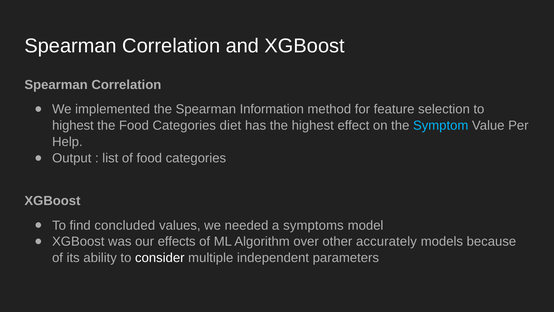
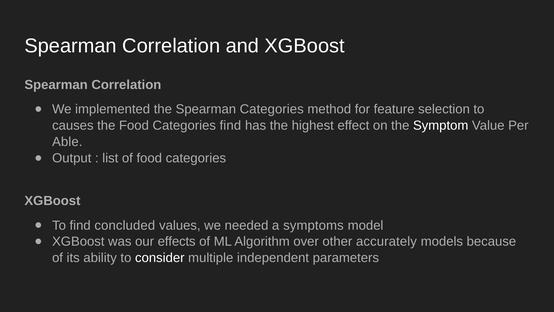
Spearman Information: Information -> Categories (272, 109)
highest: highest -> causes (73, 125)
Categories diet: diet -> find (230, 125)
Symptom colour: light blue -> white (441, 125)
Help: Help -> Able (67, 142)
